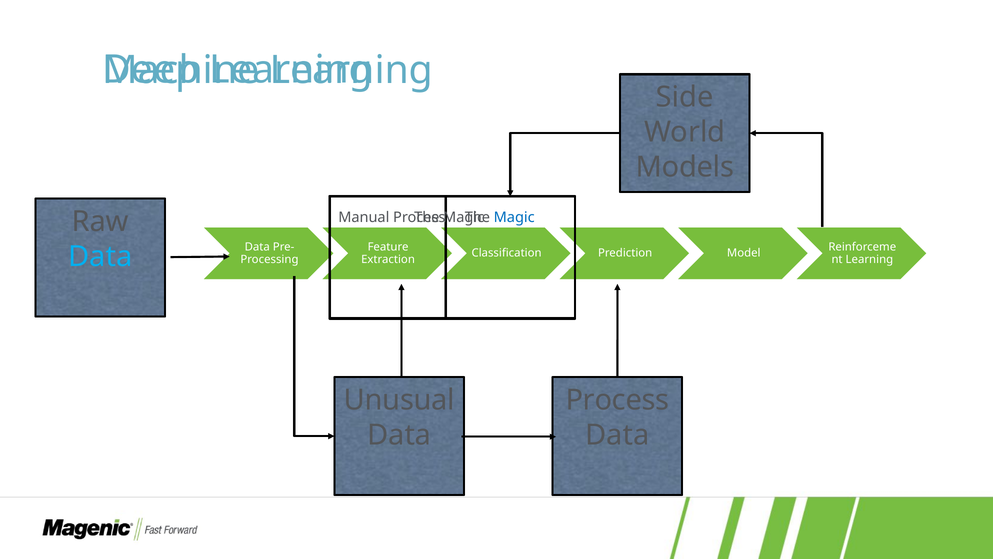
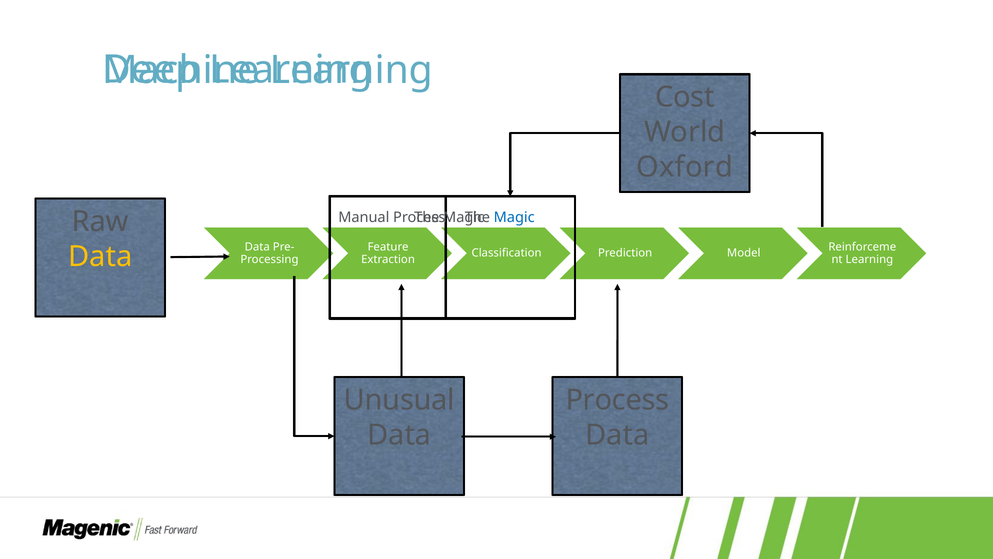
Side: Side -> Cost (685, 97)
Models: Models -> Oxford (685, 167)
Data colour: light blue -> yellow (100, 256)
